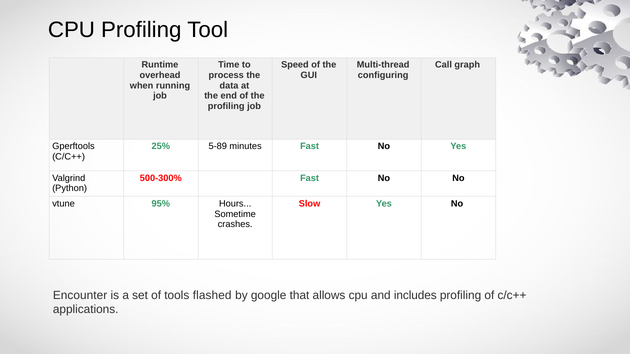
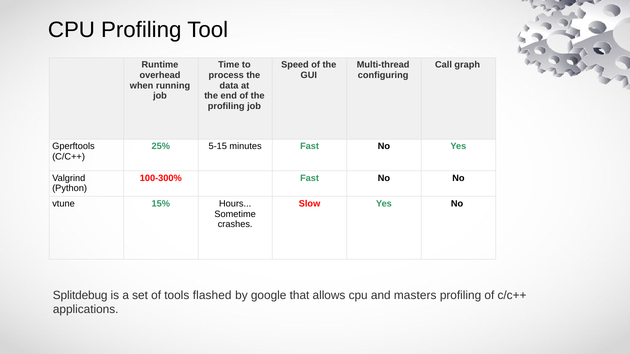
5-89: 5-89 -> 5-15 (218, 147)
500-300%: 500-300% -> 100-300% (161, 178)
95%: 95% -> 15% (161, 204)
Encounter: Encounter -> Splitdebug (80, 296)
includes: includes -> masters (415, 296)
